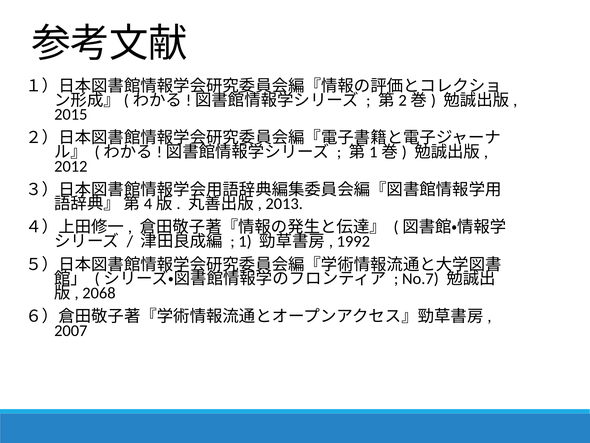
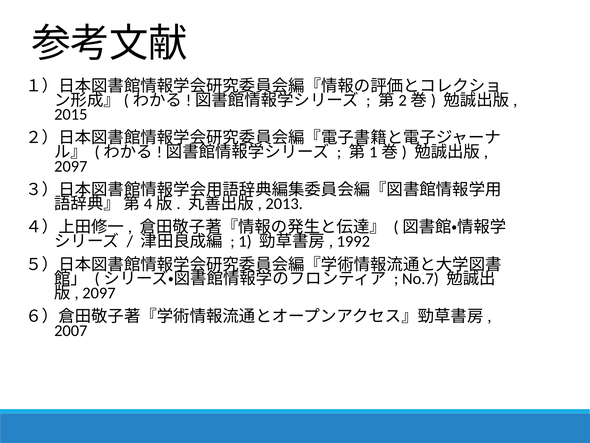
2012: 2012 -> 2097 (71, 166)
2068: 2068 -> 2097 (99, 293)
